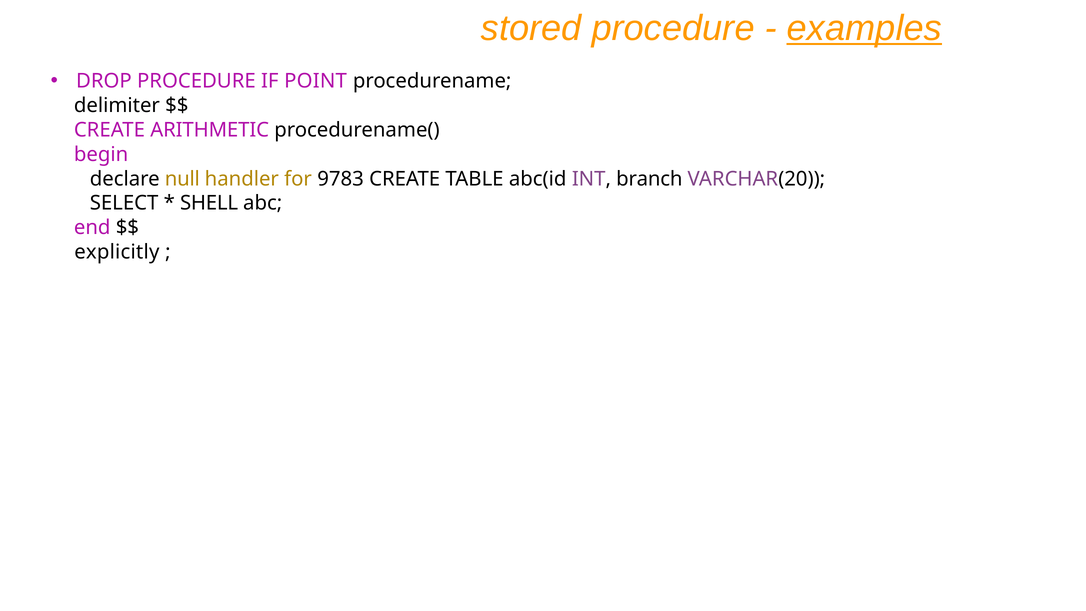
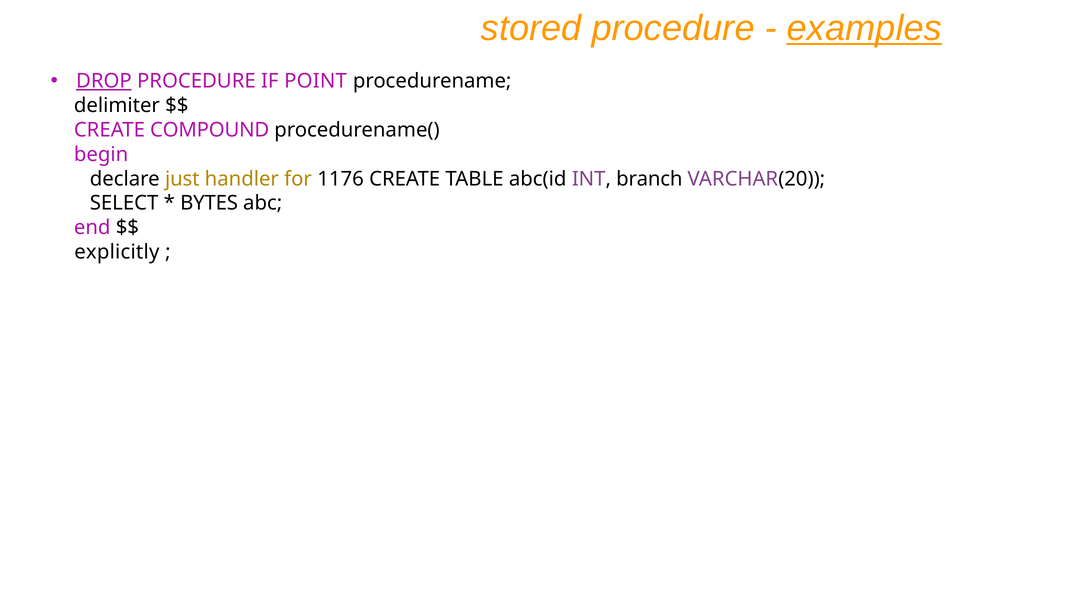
DROP underline: none -> present (104, 81)
ARITHMETIC: ARITHMETIC -> COMPOUND (210, 130)
null: null -> just (182, 179)
9783: 9783 -> 1176 (341, 179)
SHELL: SHELL -> BYTES (209, 203)
